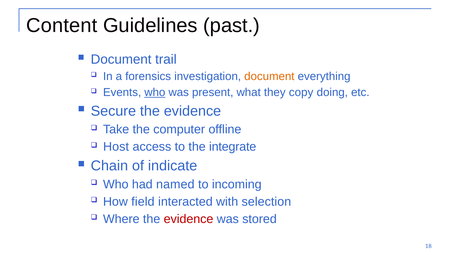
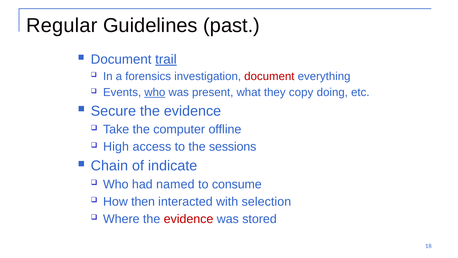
Content: Content -> Regular (62, 26)
trail underline: none -> present (166, 59)
document colour: orange -> red (269, 76)
Host: Host -> High (116, 147)
integrate: integrate -> sessions (233, 147)
incoming: incoming -> consume (237, 184)
field: field -> then (143, 201)
